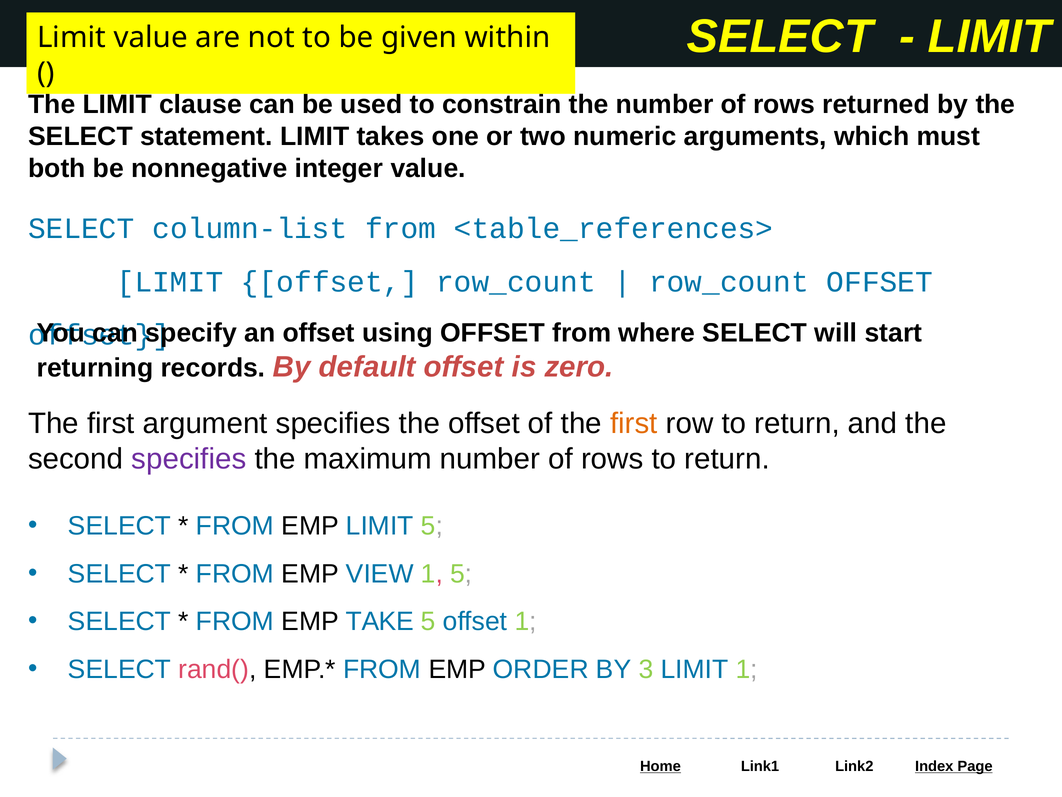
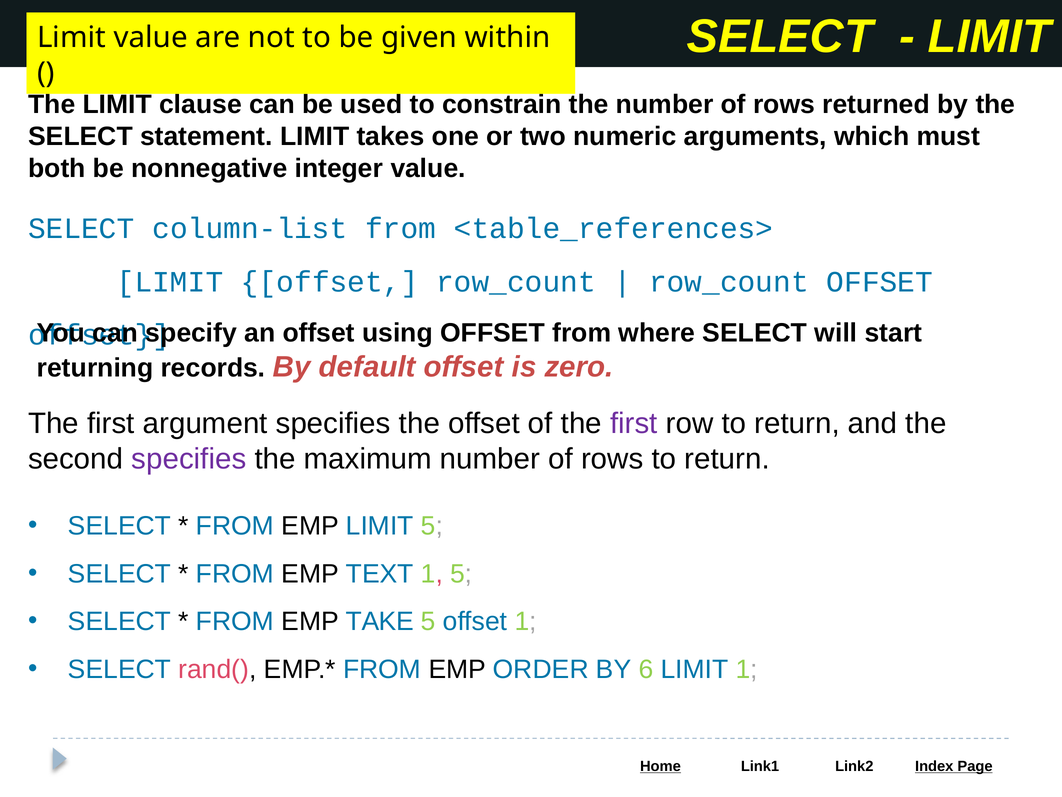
first colour: orange -> purple (634, 423)
VIEW: VIEW -> TEXT (380, 573)
3: 3 -> 6 (646, 669)
